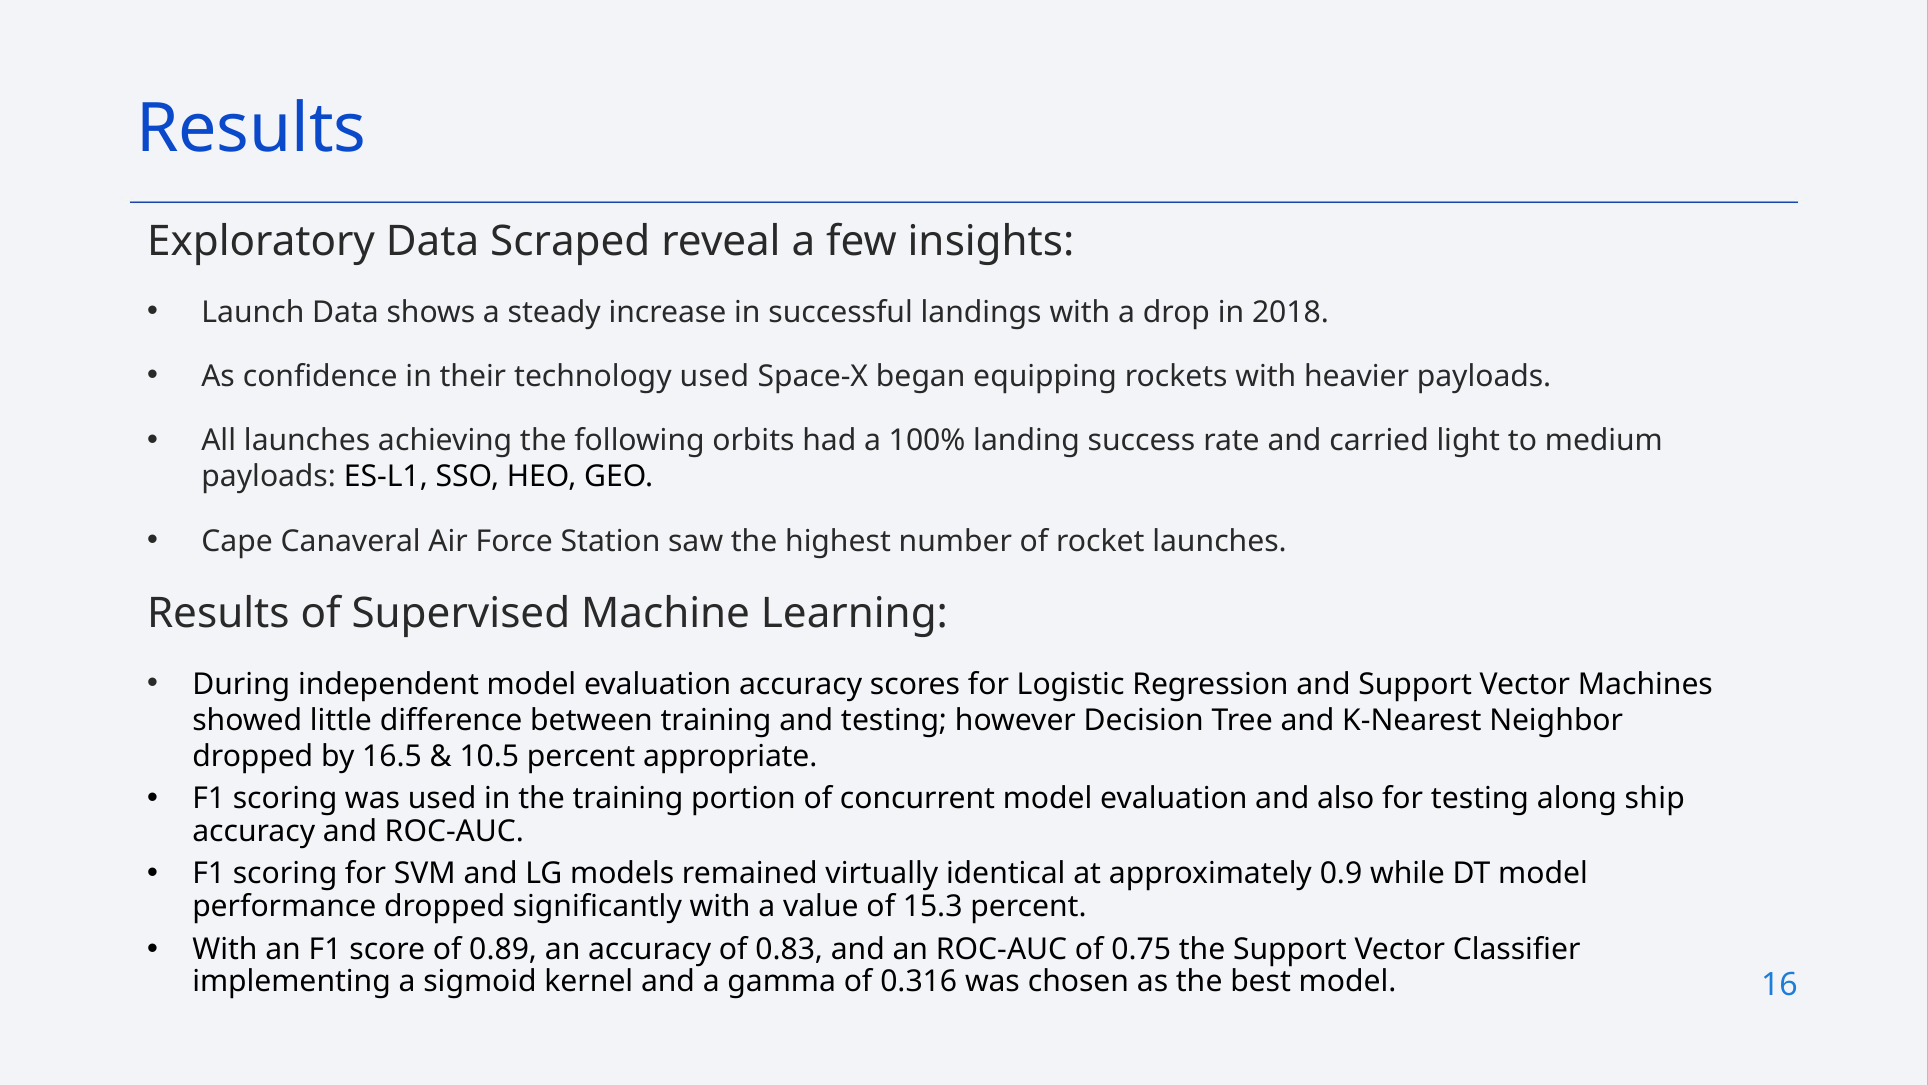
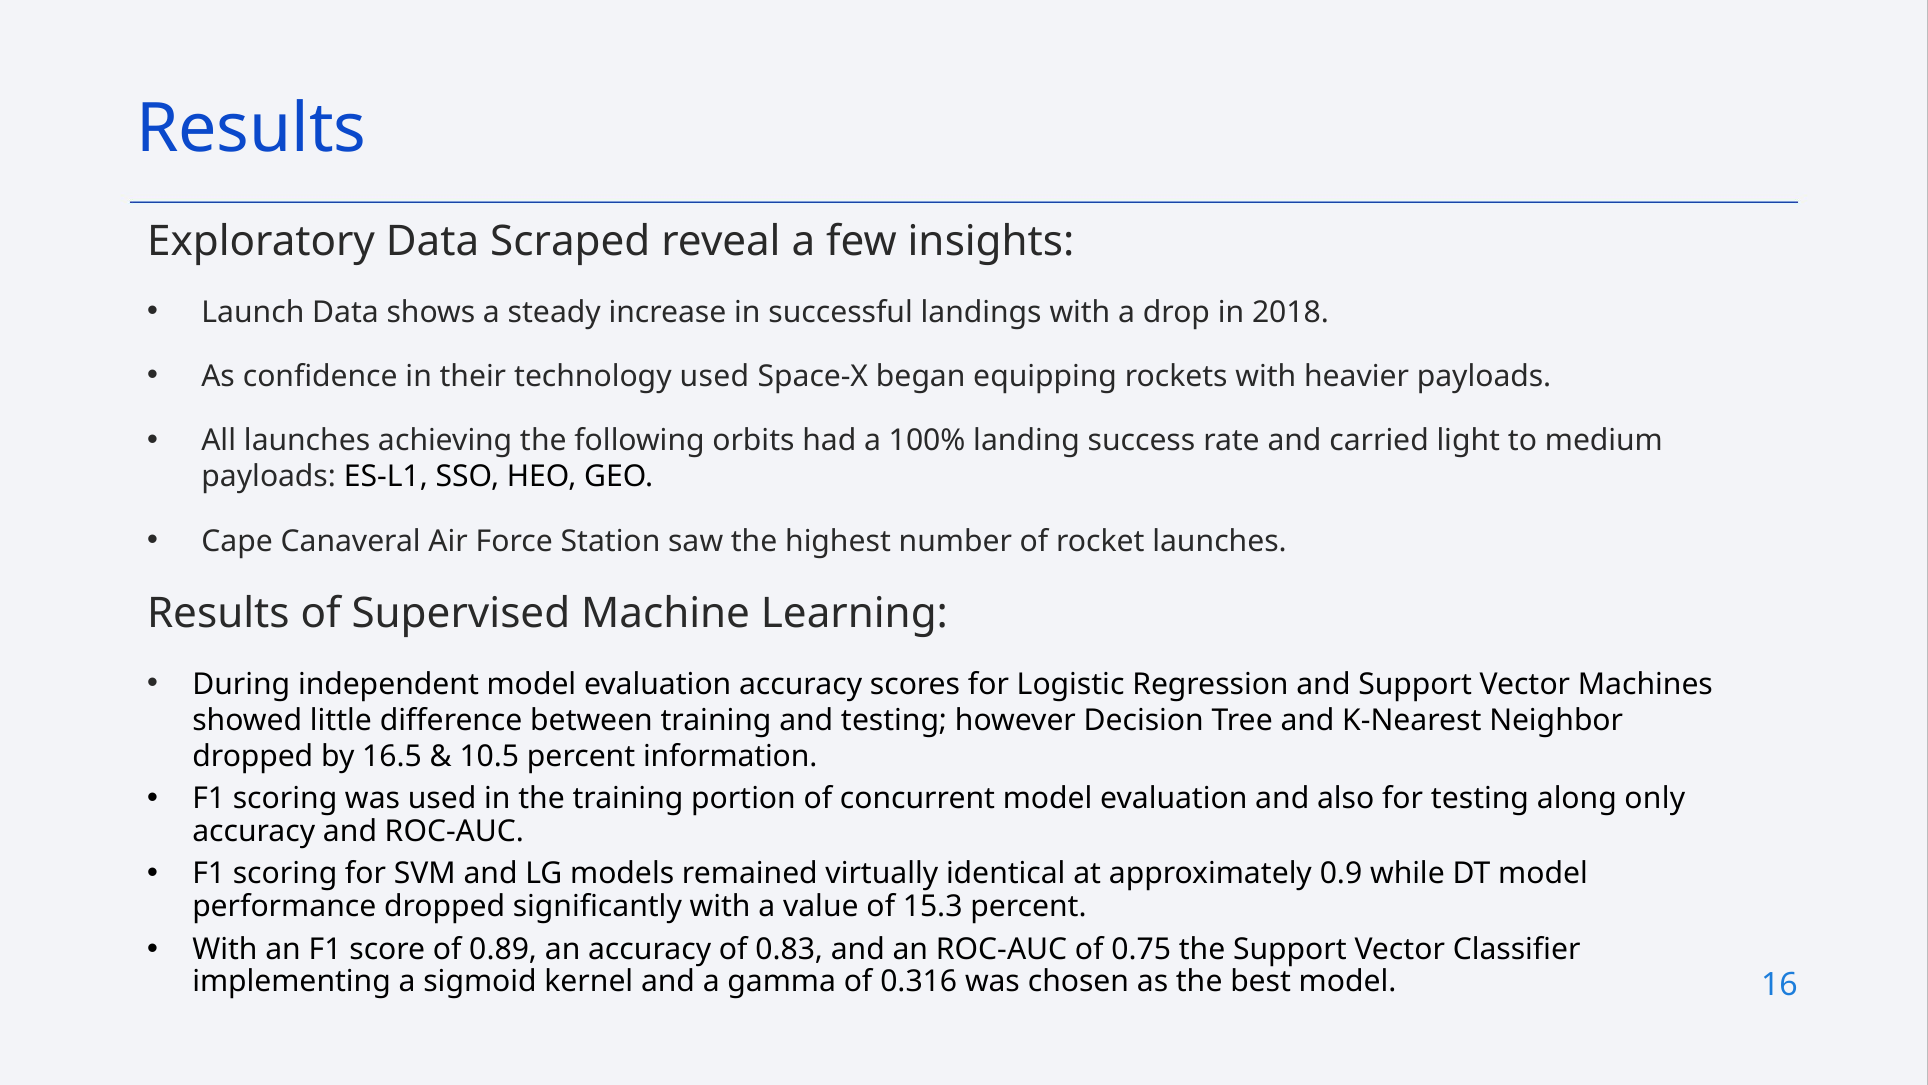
appropriate: appropriate -> information (730, 756)
ship: ship -> only (1655, 798)
